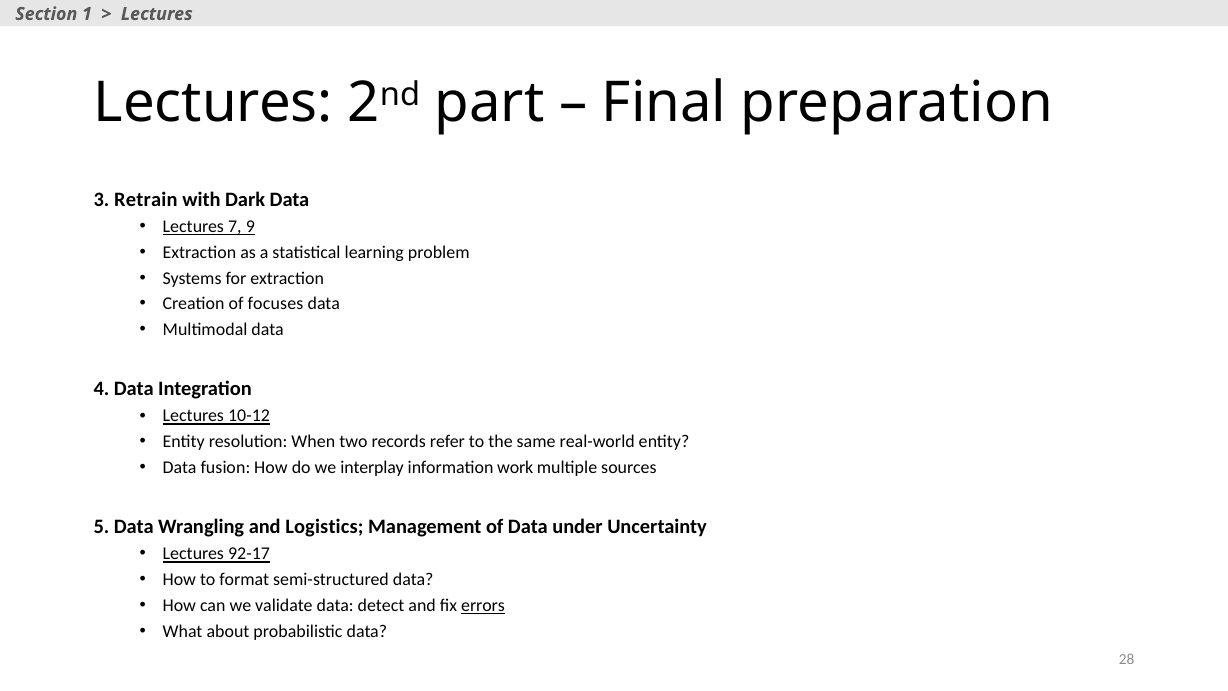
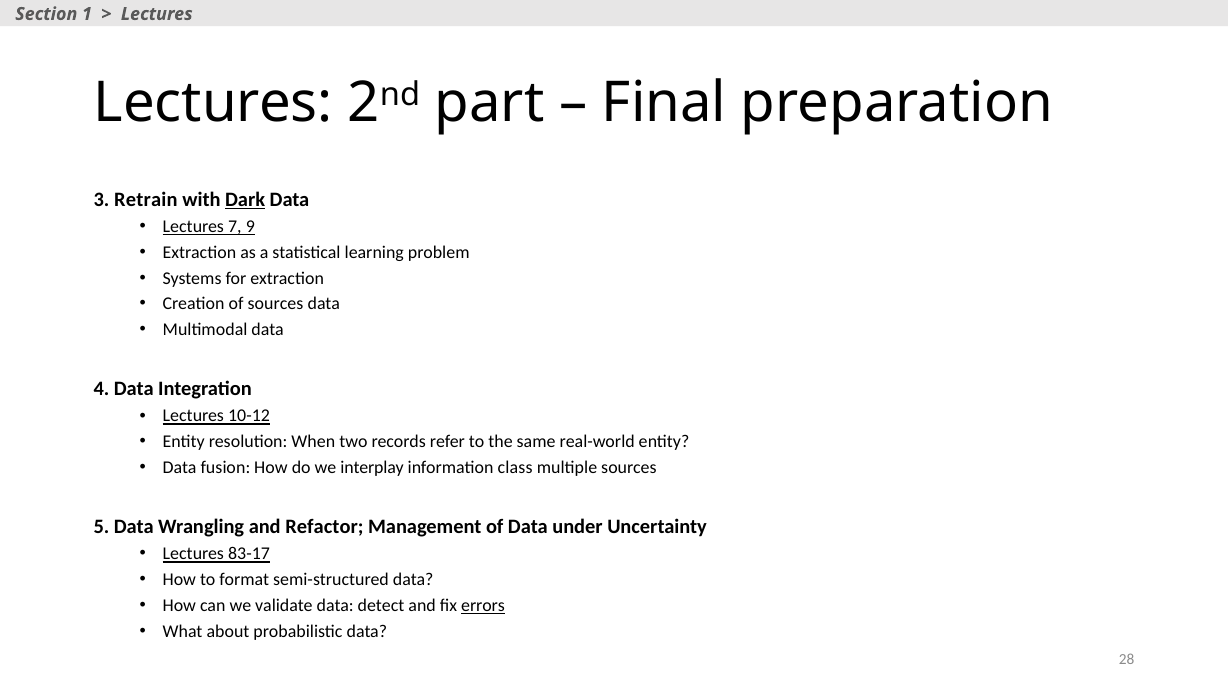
Dark underline: none -> present (245, 199)
of focuses: focuses -> sources (275, 304)
work: work -> class (515, 467)
Logistics: Logistics -> Refactor (324, 527)
92-17: 92-17 -> 83-17 (249, 554)
